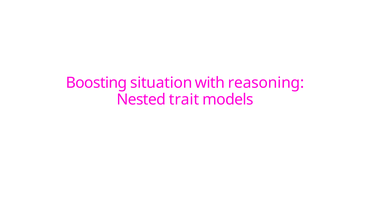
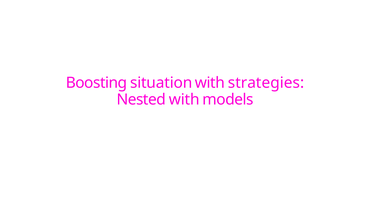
reasoning: reasoning -> strategies (266, 83)
Nested trait: trait -> with (184, 100)
